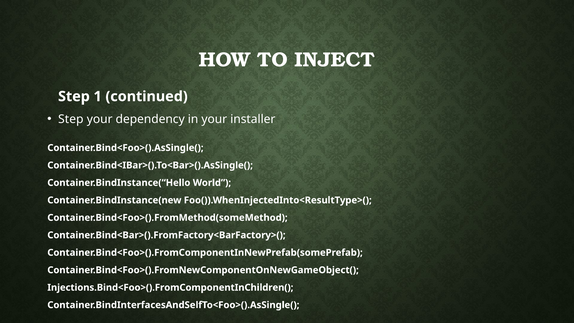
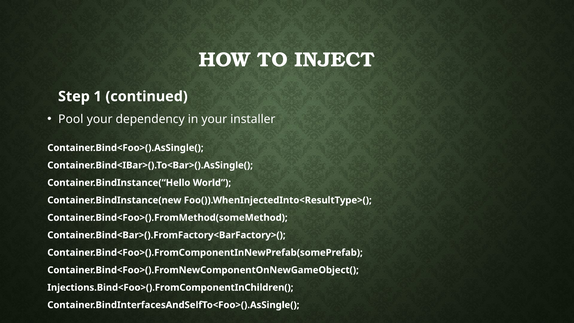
Step: Step -> Pool (71, 119)
